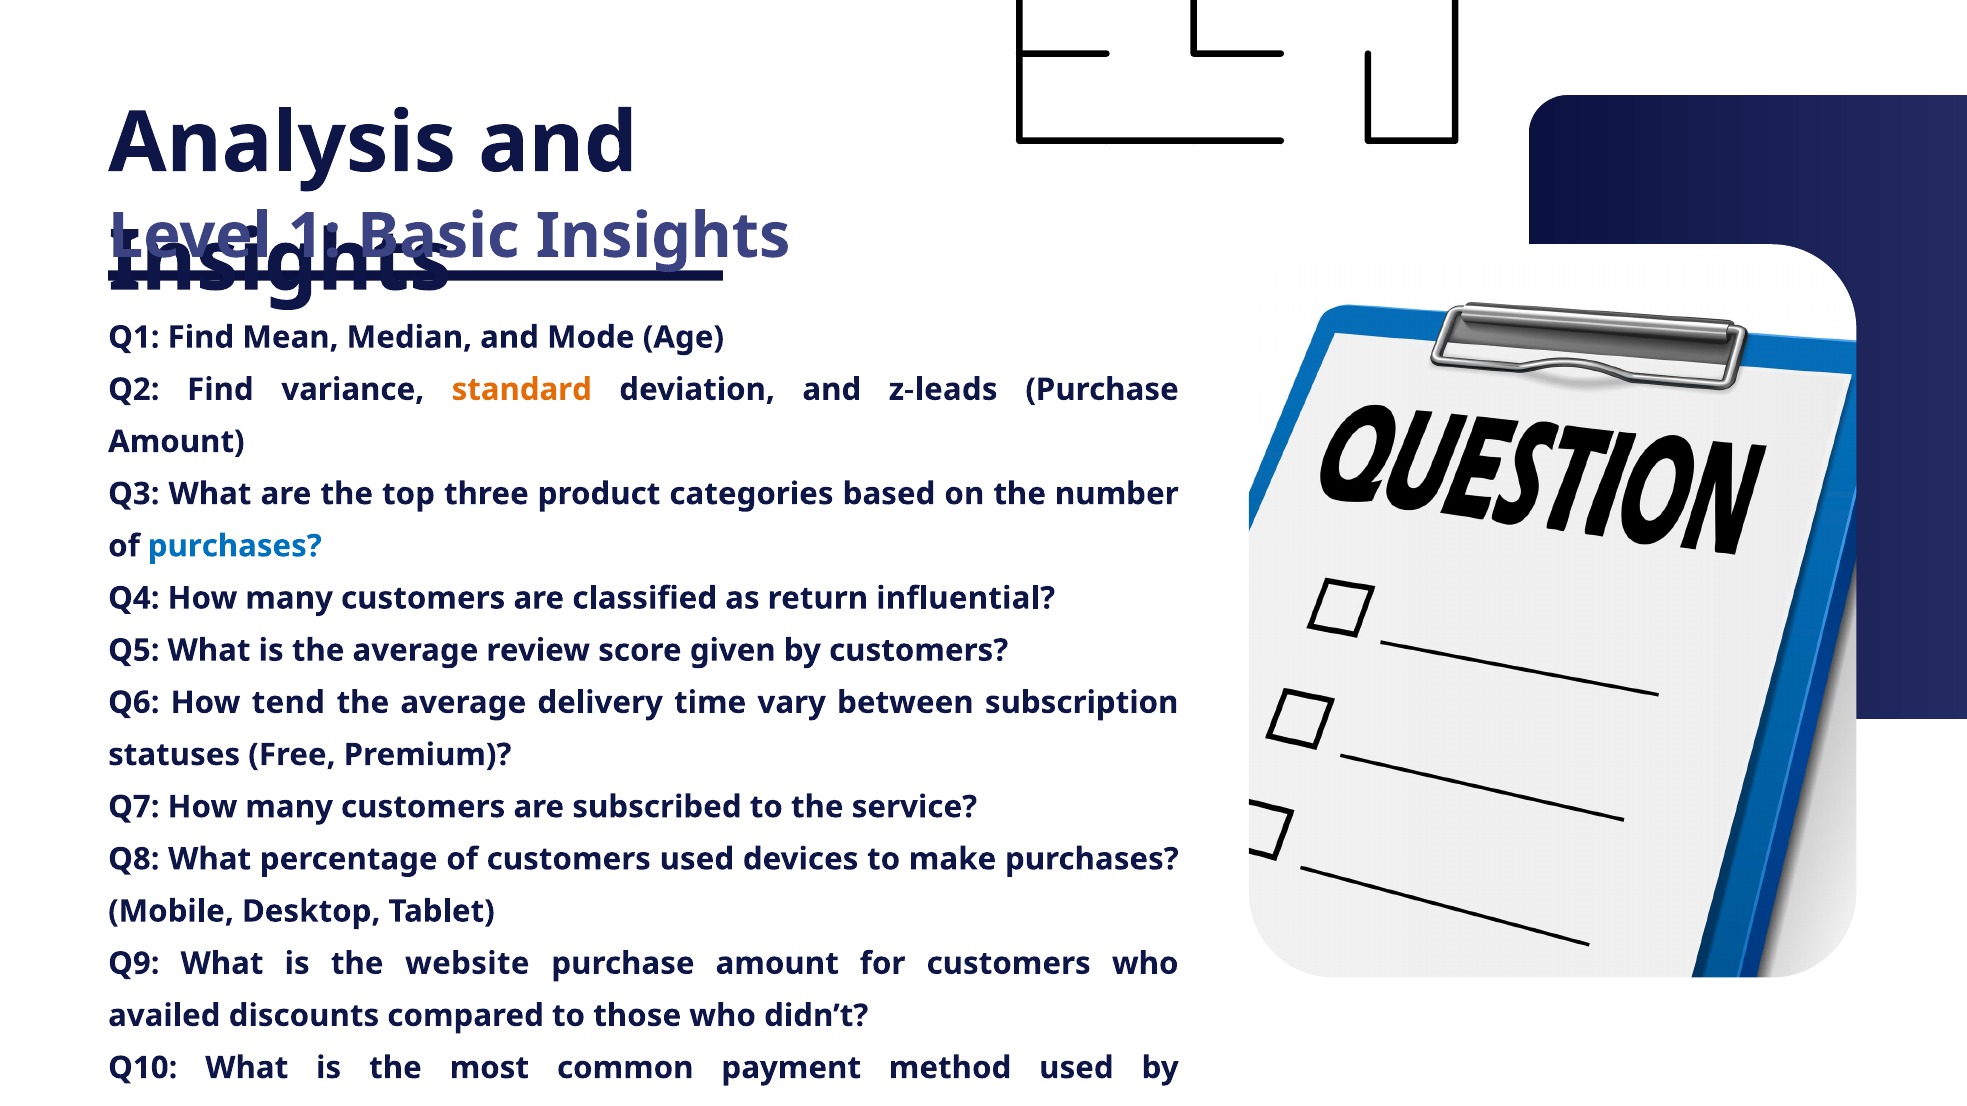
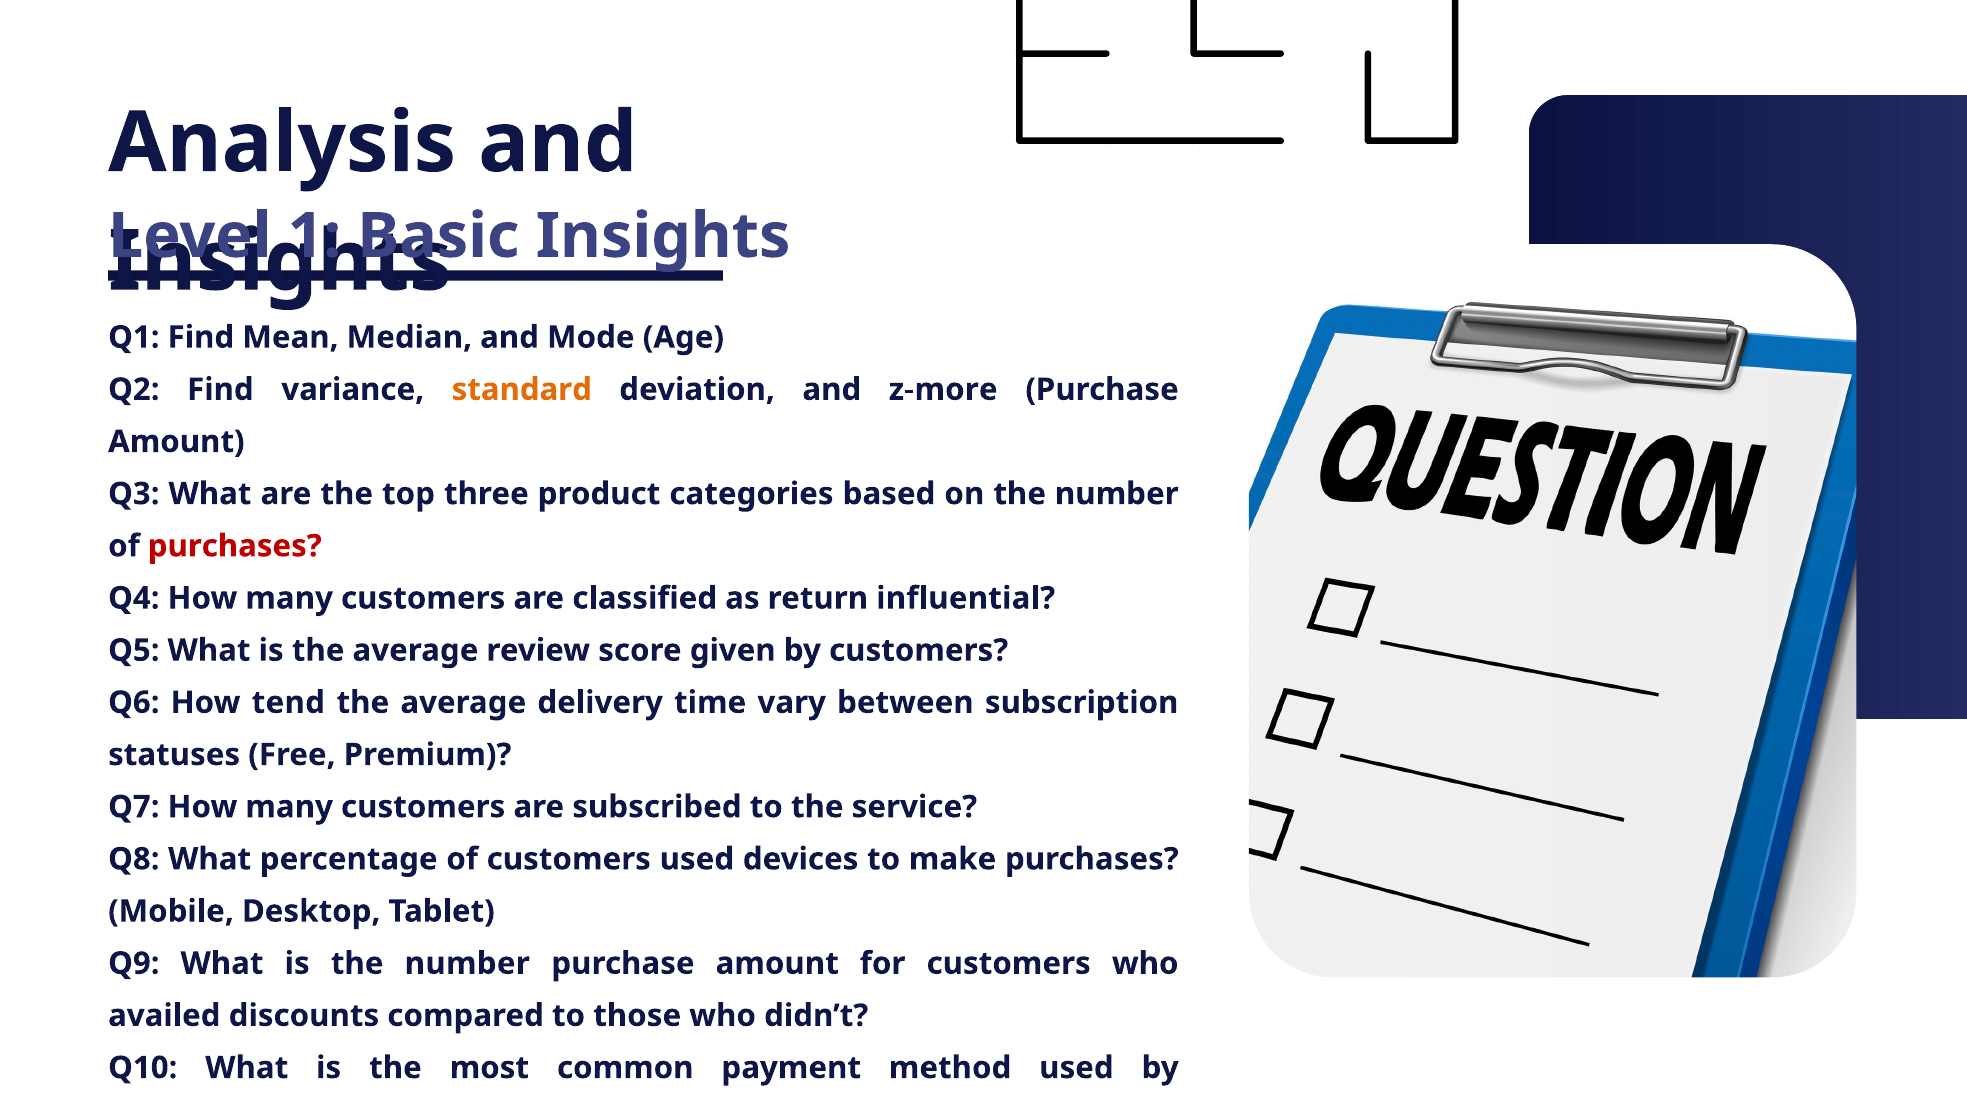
z-leads: z-leads -> z-more (943, 390)
purchases colour: blue -> red (235, 546)
is the website: website -> number (467, 964)
